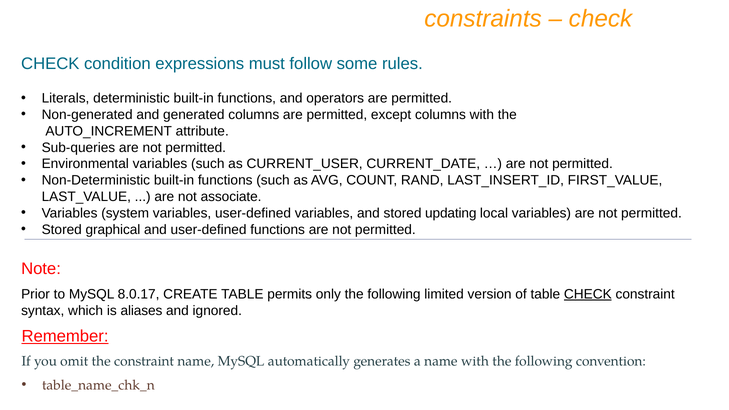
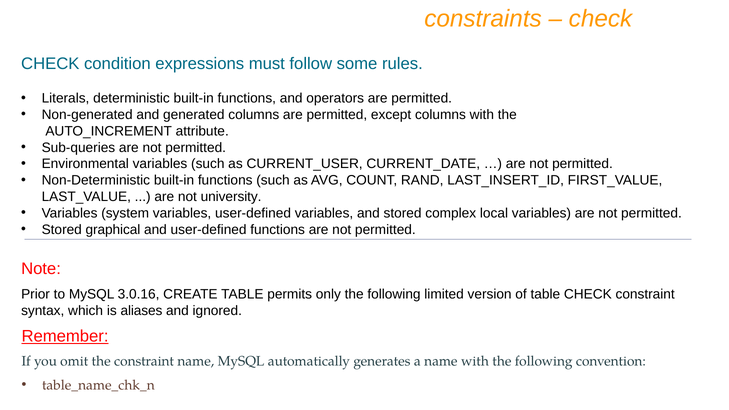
associate: associate -> university (231, 197)
updating: updating -> complex (451, 213)
8.0.17: 8.0.17 -> 3.0.16 (139, 294)
CHECK underline: present -> none (588, 294)
